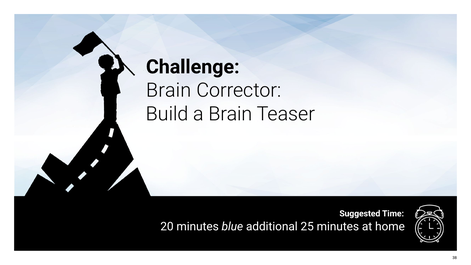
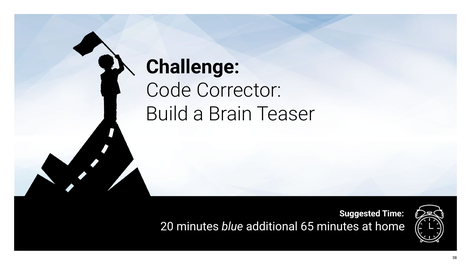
Brain: Brain -> Code (169, 90)
25: 25 -> 65 (307, 226)
